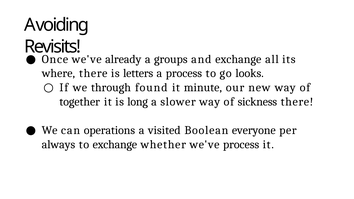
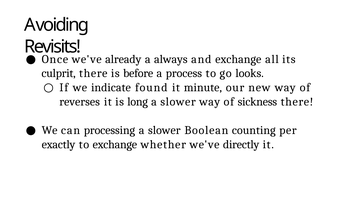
groups: groups -> always (171, 59)
where: where -> culprit (59, 73)
letters: letters -> before (138, 73)
through: through -> indicate (111, 88)
together: together -> reverses (80, 102)
operations: operations -> processing (109, 130)
visited: visited -> slower (164, 130)
everyone: everyone -> counting (254, 130)
always: always -> exactly (59, 144)
we've process: process -> directly (241, 144)
